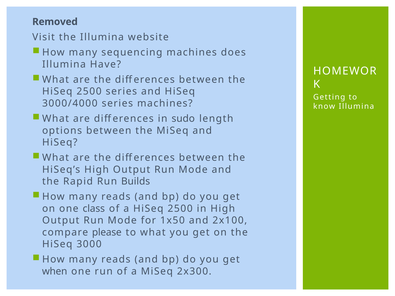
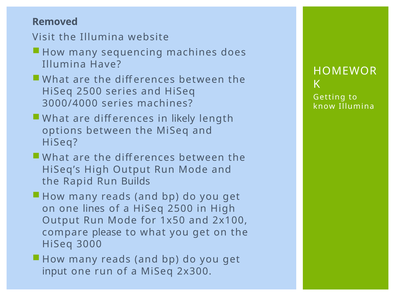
sudo: sudo -> likely (183, 119)
class: class -> lines (94, 209)
when: when -> input (55, 272)
